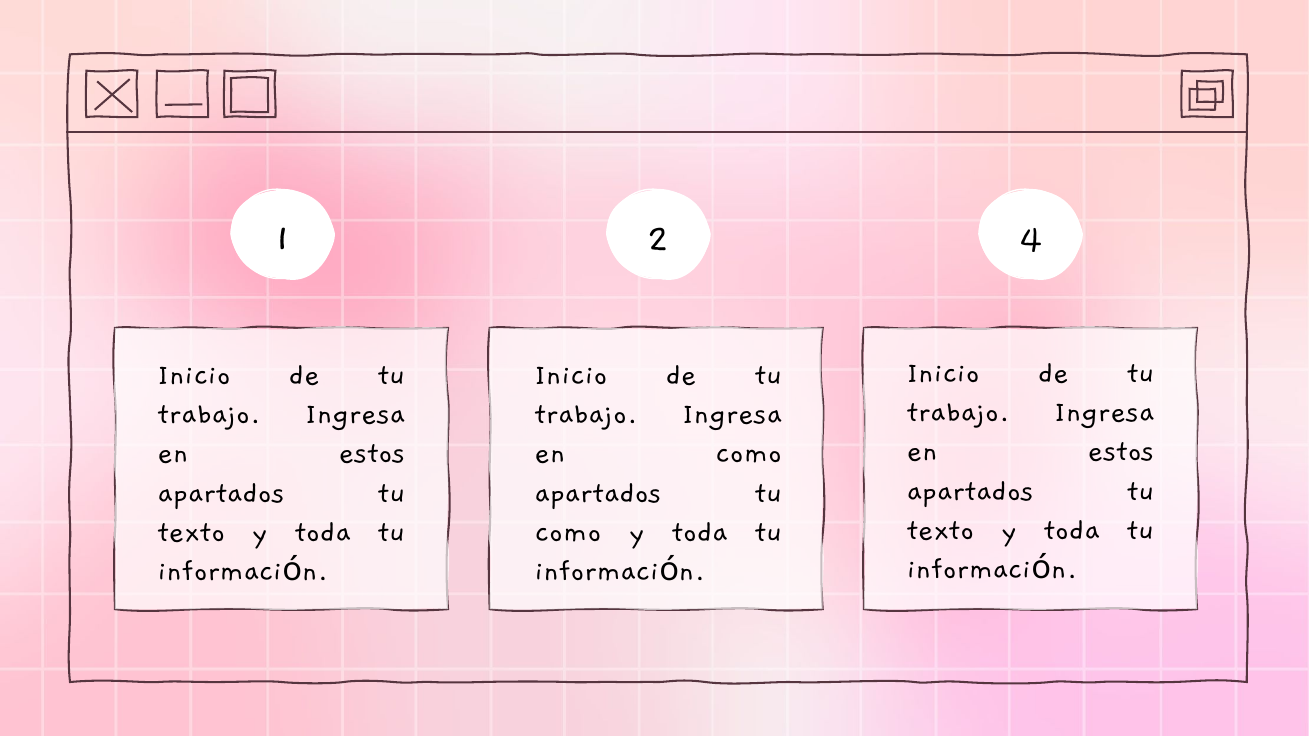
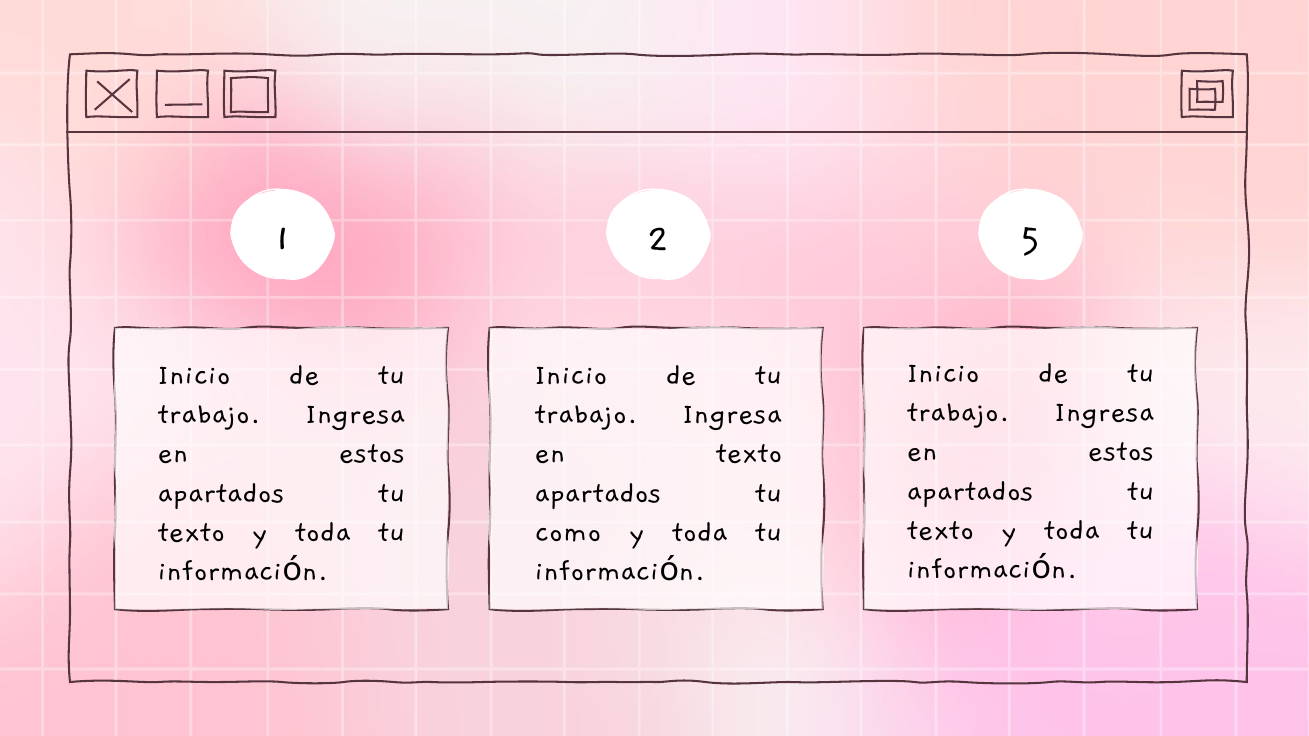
4: 4 -> 5 (1030, 237)
en como: como -> texto (749, 452)
